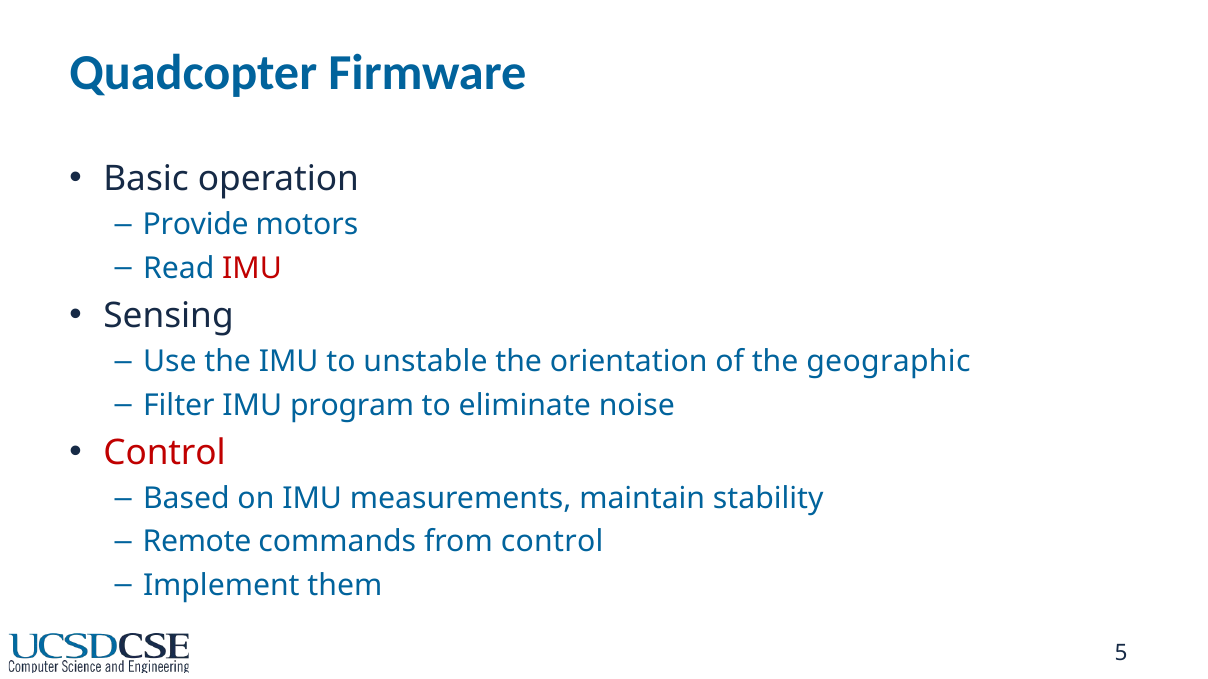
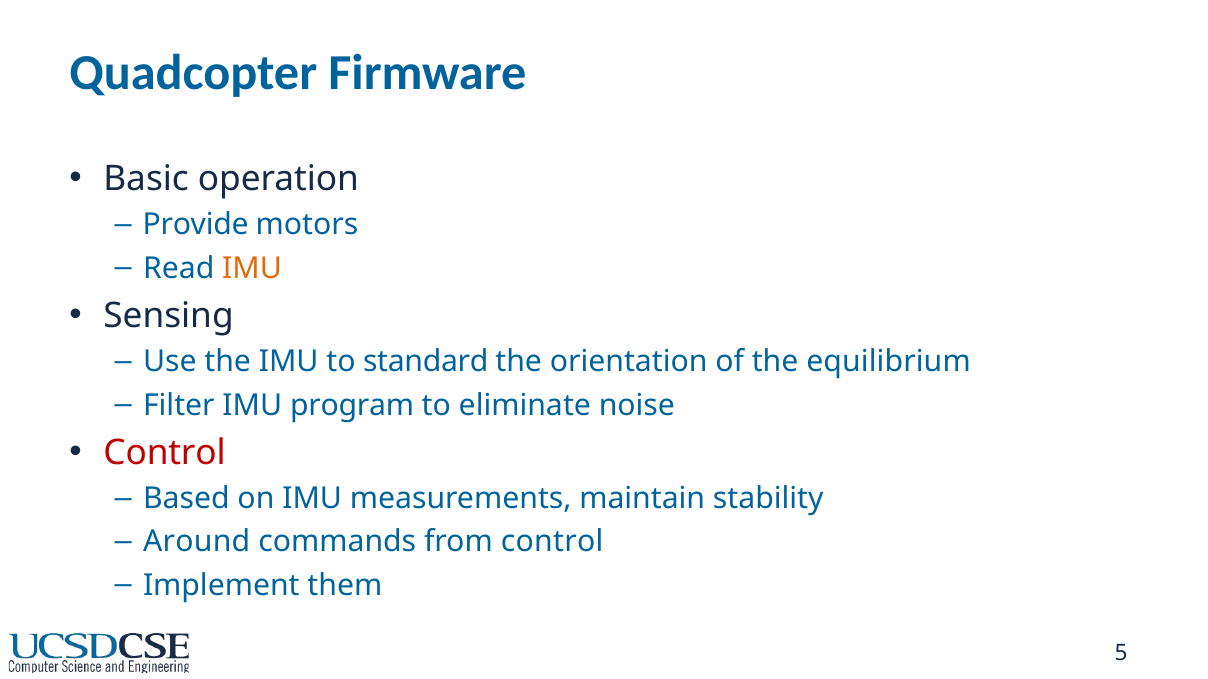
IMU colour: red -> orange (252, 268)
unstable: unstable -> standard (426, 362)
geographic: geographic -> equilibrium (889, 362)
Remote: Remote -> Around (197, 542)
